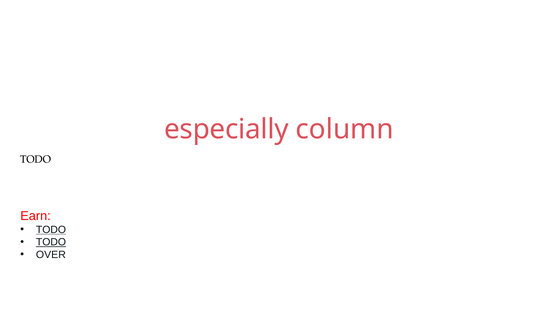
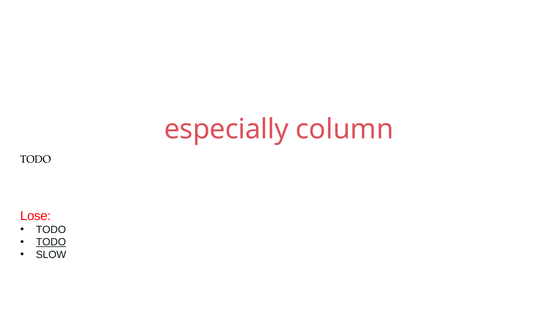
Earn: Earn -> Lose (36, 216)
TODO underline: present -> none (51, 230)
OVER: OVER -> SLOW (51, 255)
